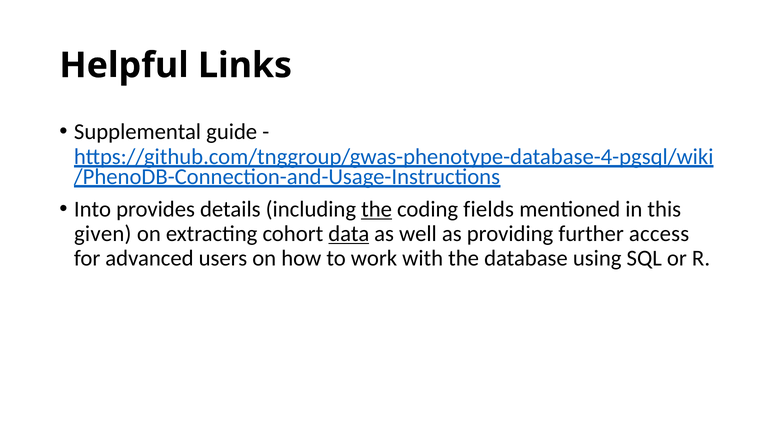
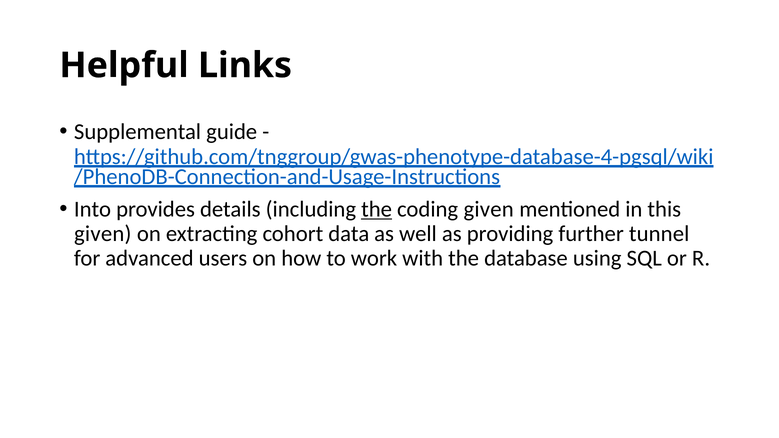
coding fields: fields -> given (489, 209)
data underline: present -> none (349, 234)
access: access -> tunnel (659, 234)
